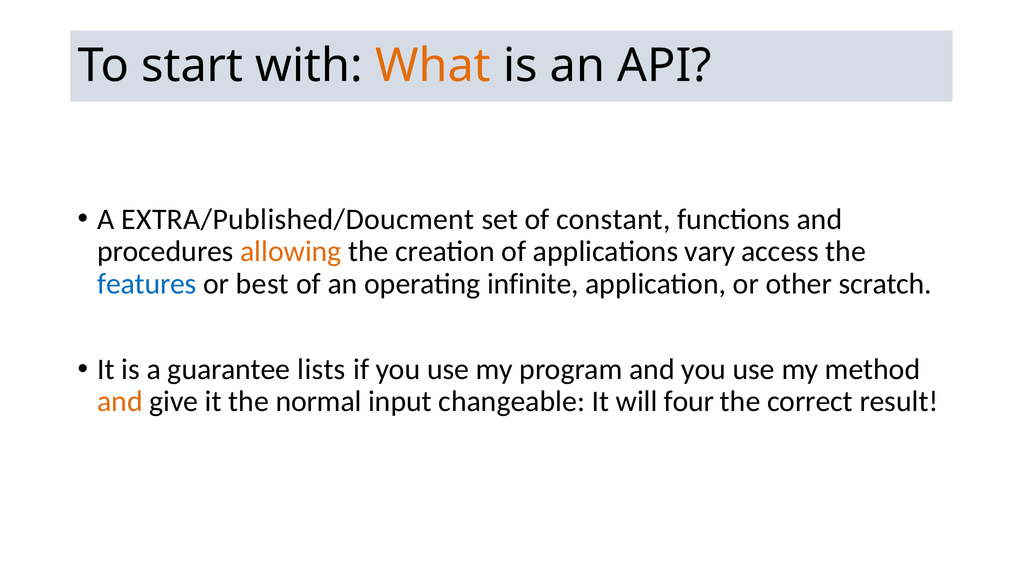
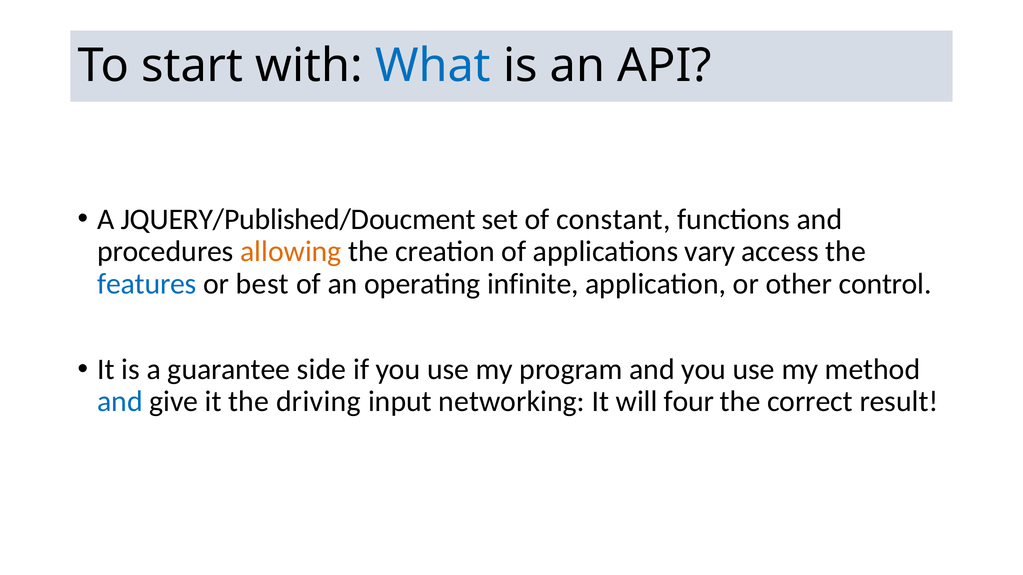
What colour: orange -> blue (433, 66)
EXTRA/Published/Doucment: EXTRA/Published/Doucment -> JQUERY/Published/Doucment (298, 219)
scratch: scratch -> control (885, 284)
lists: lists -> side (322, 370)
and colour: orange -> blue (120, 402)
normal: normal -> driving (318, 402)
changeable: changeable -> networking (512, 402)
